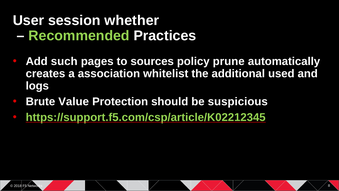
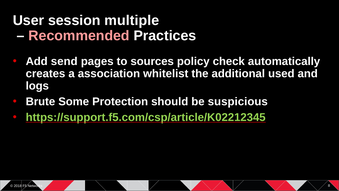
whether: whether -> multiple (132, 20)
Recommended colour: light green -> pink (79, 36)
such: such -> send (64, 61)
prune: prune -> check (229, 61)
Value: Value -> Some (74, 101)
